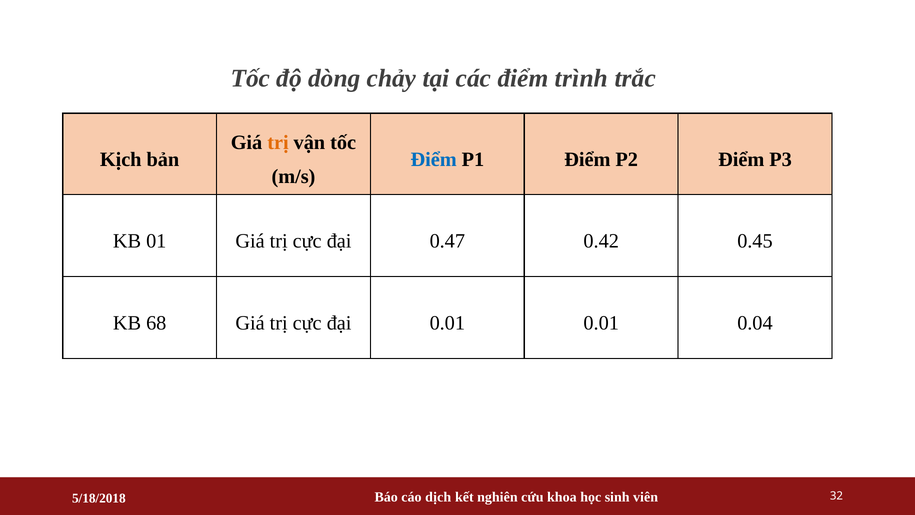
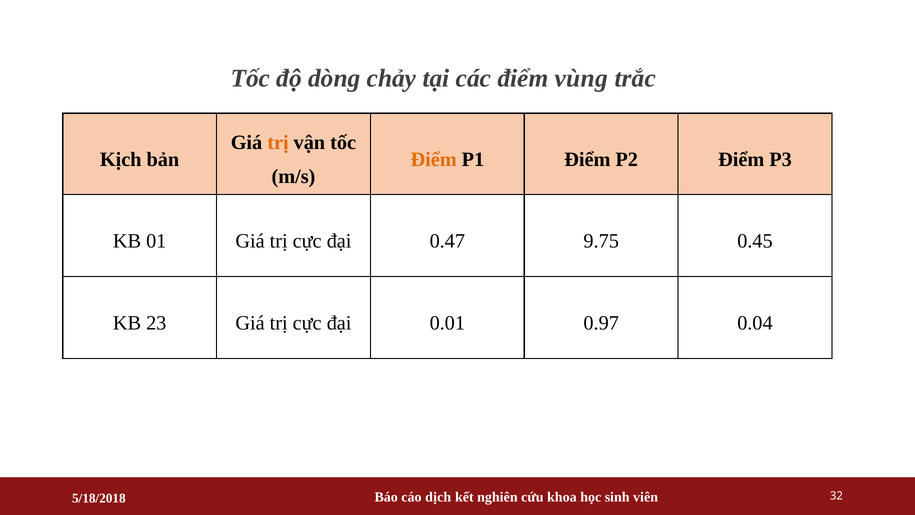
trình: trình -> vùng (581, 78)
Điểm colour: blue -> orange (434, 160)
0.42: 0.42 -> 9.75 (601, 241)
68: 68 -> 23 (156, 323)
0.01 0.01: 0.01 -> 0.97 (601, 323)
